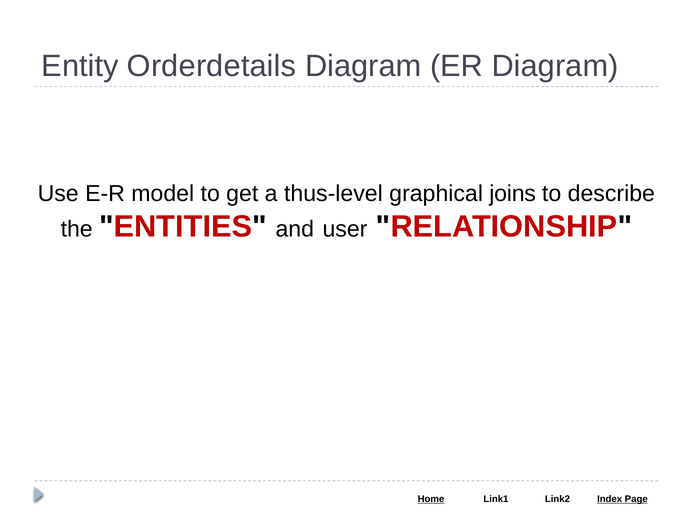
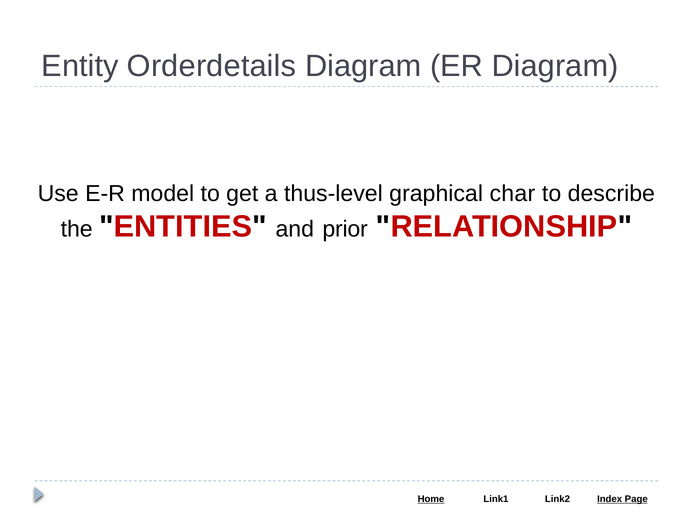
joins: joins -> char (512, 194)
user: user -> prior (345, 229)
